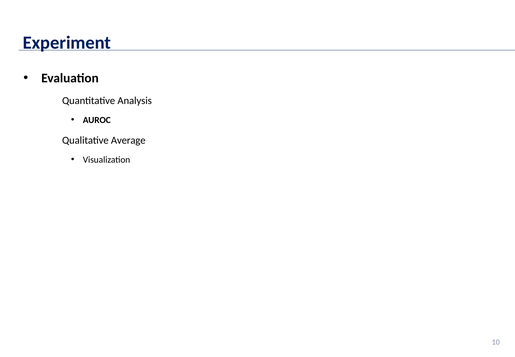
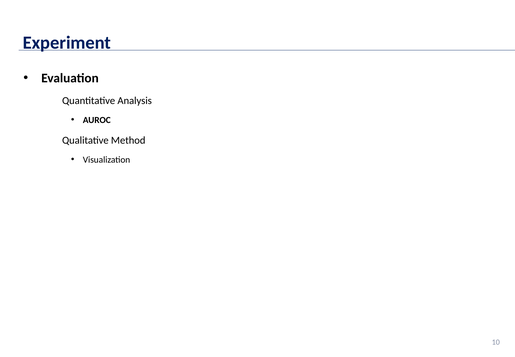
Average: Average -> Method (128, 140)
